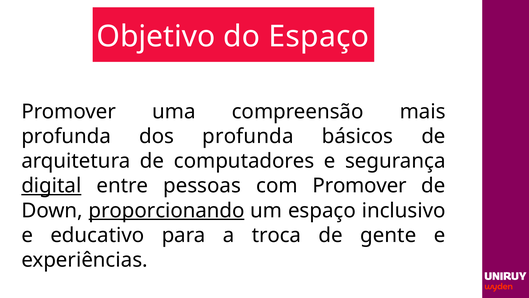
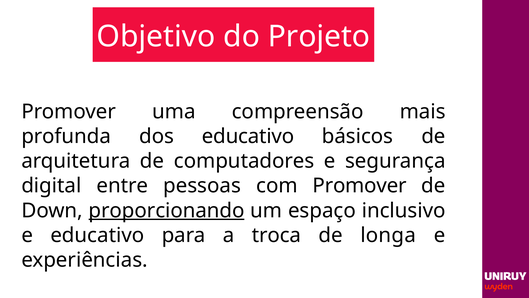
do Espaço: Espaço -> Projeto (319, 37)
dos profunda: profunda -> educativo (248, 136)
digital underline: present -> none (51, 186)
gente: gente -> longa (388, 235)
